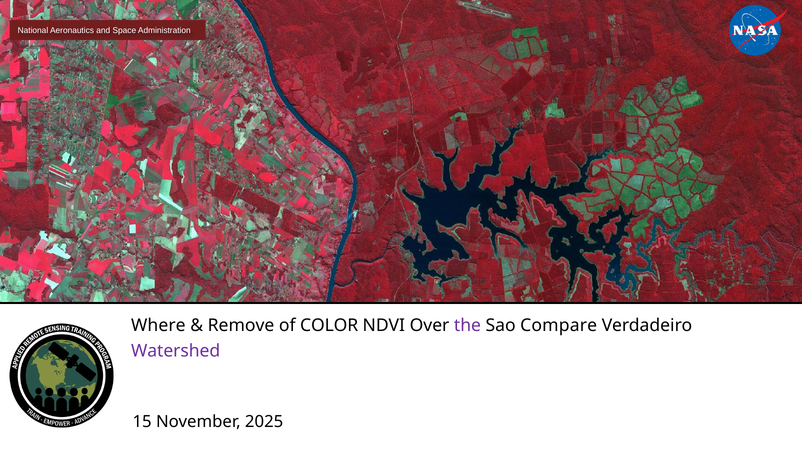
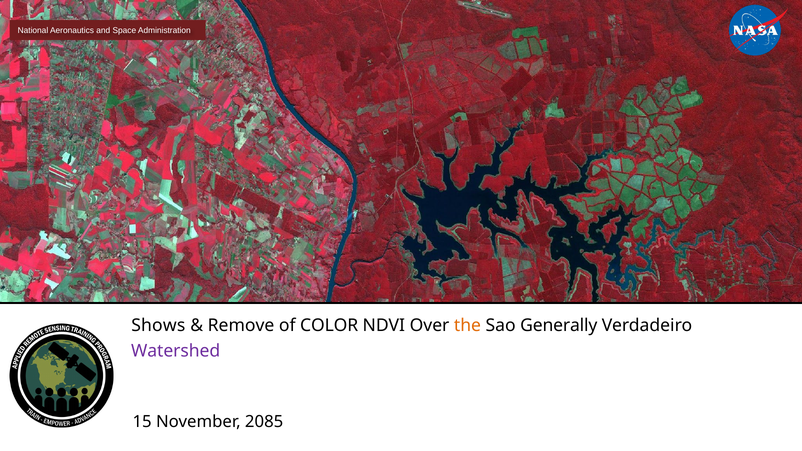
Where: Where -> Shows (158, 326)
the colour: purple -> orange (467, 326)
Compare: Compare -> Generally (559, 326)
2025: 2025 -> 2085 (264, 422)
